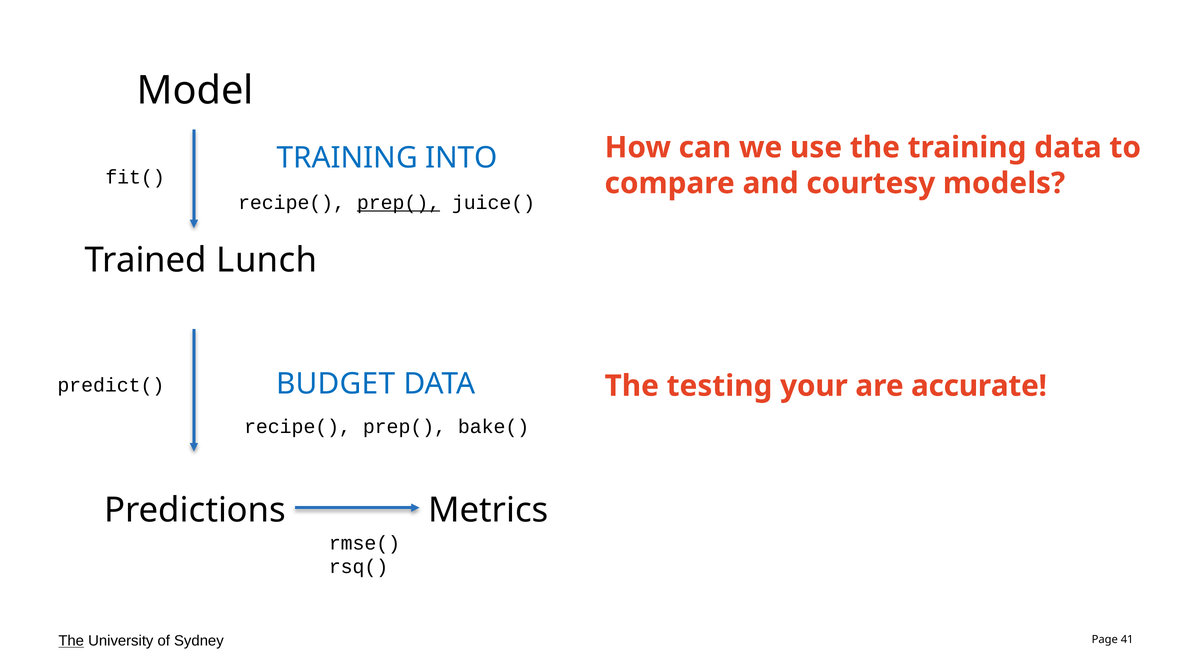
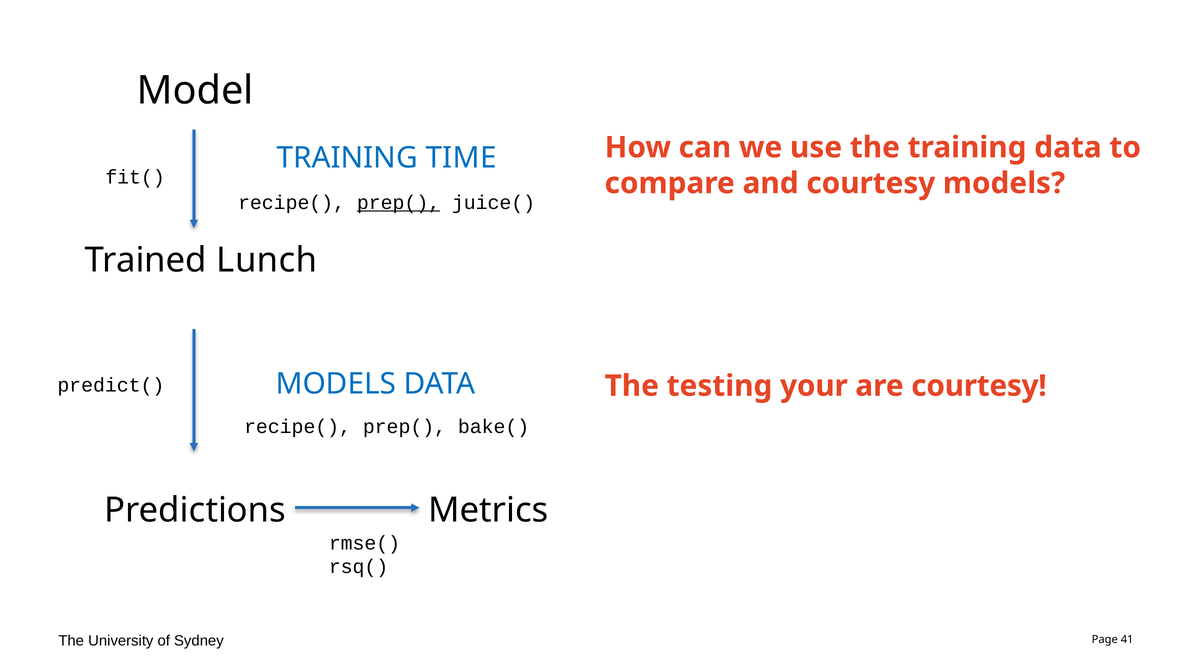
INTO: INTO -> TIME (461, 158)
BUDGET: BUDGET -> MODELS (336, 383)
are accurate: accurate -> courtesy (979, 386)
The underline: present -> none (71, 640)
